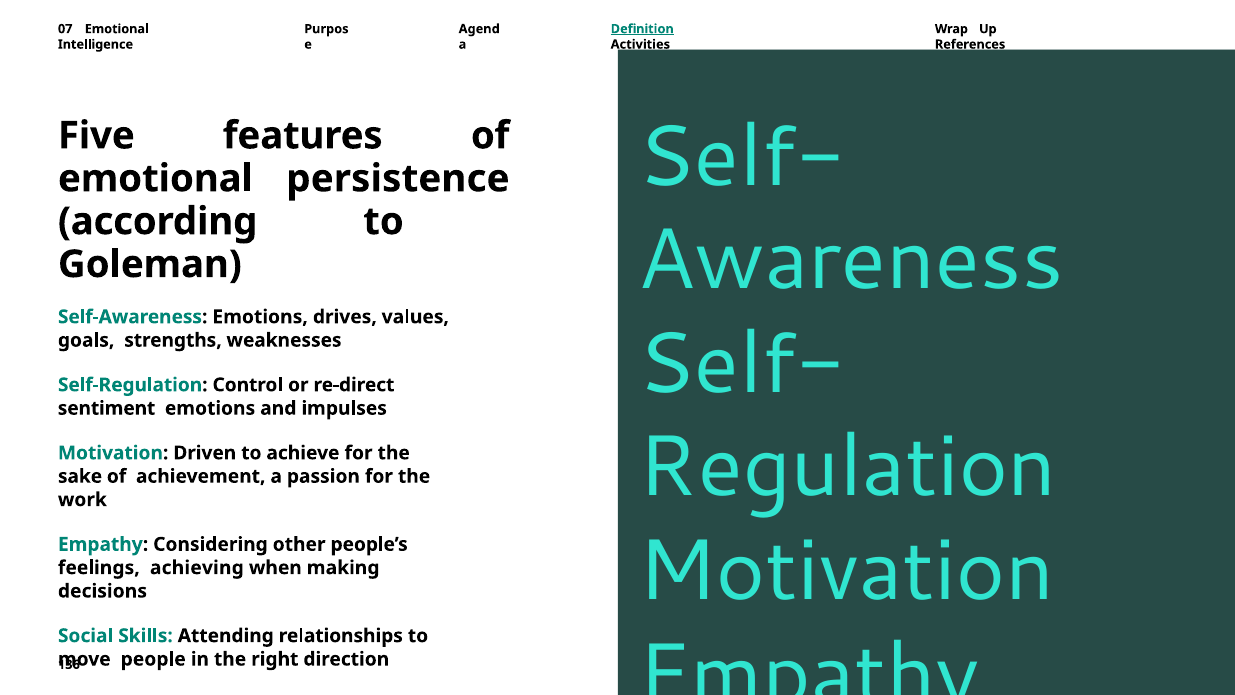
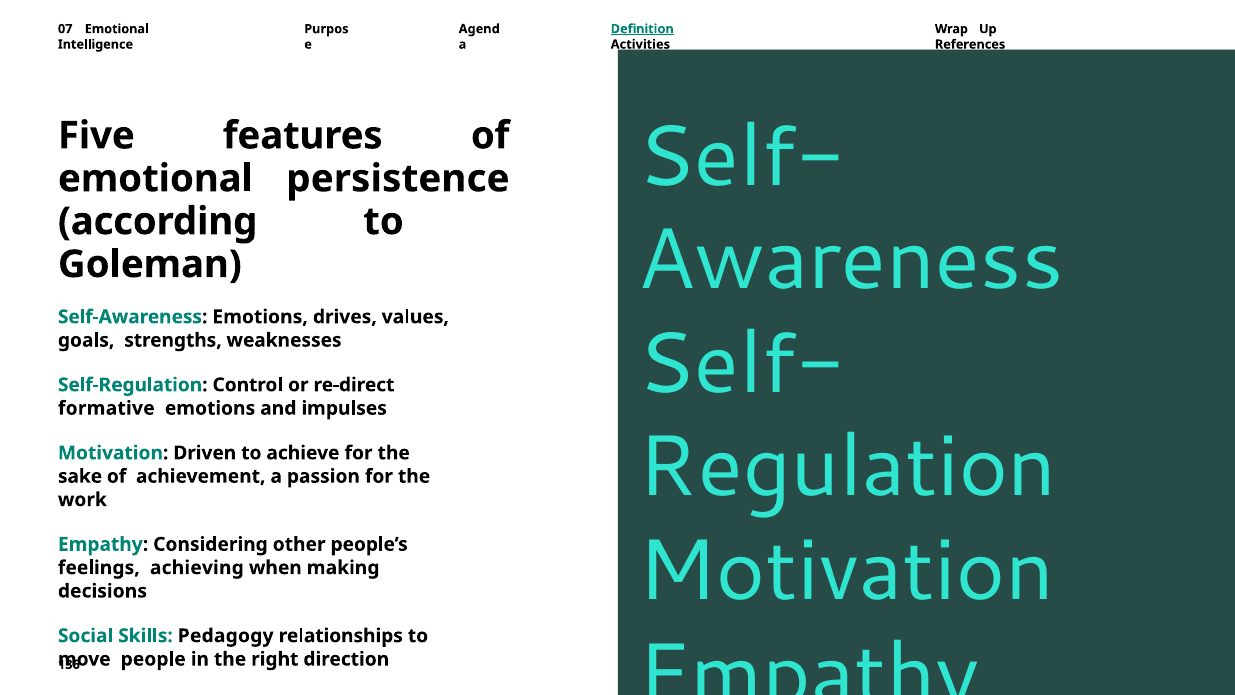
sentiment: sentiment -> formative (106, 408)
Attending: Attending -> Pedagogy (226, 636)
